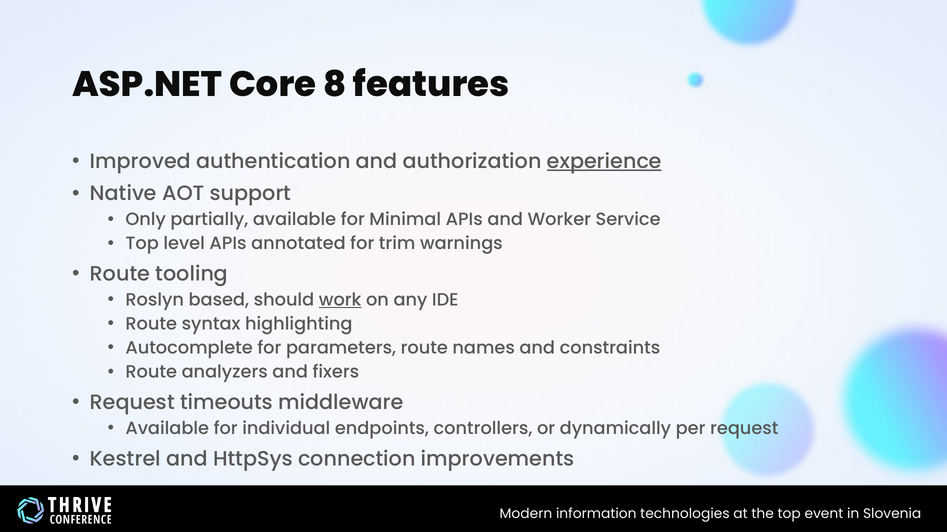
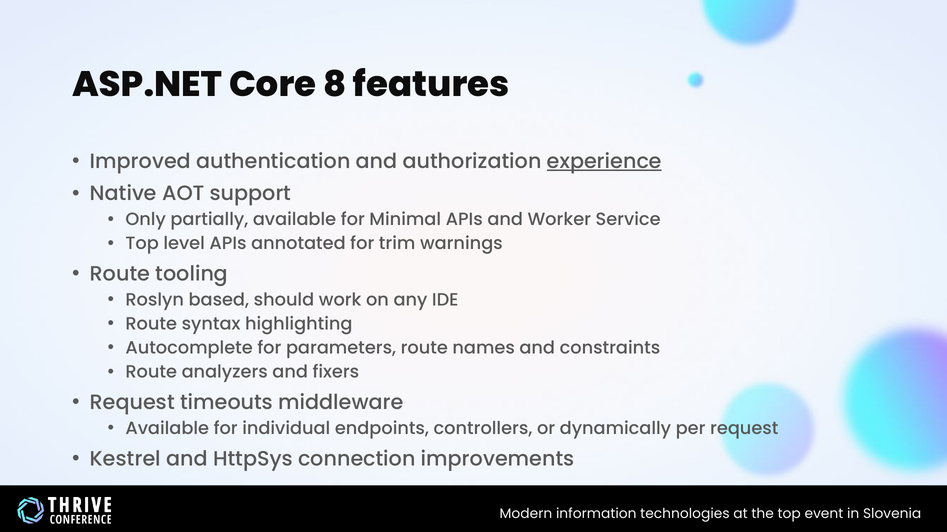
work underline: present -> none (340, 300)
